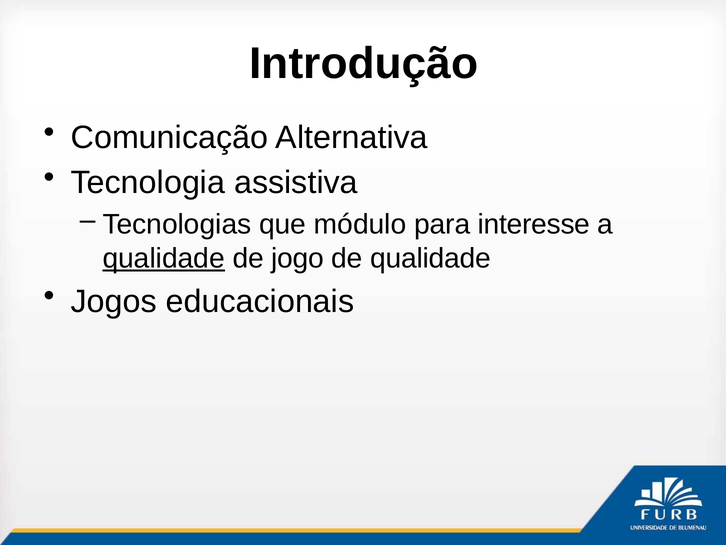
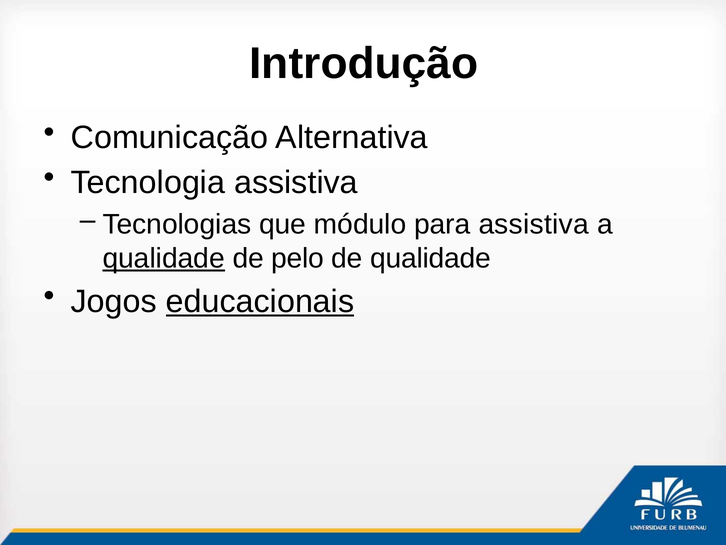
para interesse: interesse -> assistiva (534, 224)
jogo: jogo -> pelo (298, 258)
educacionais underline: none -> present (260, 301)
